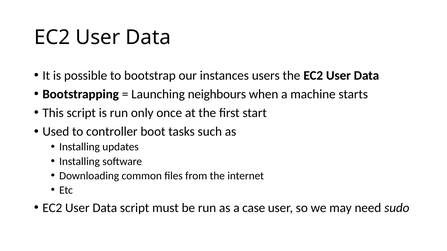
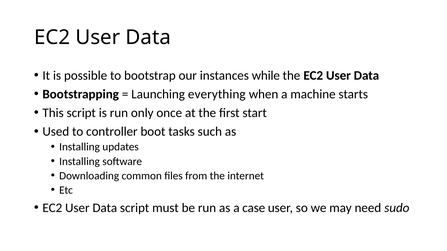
users: users -> while (266, 76)
neighbours: neighbours -> everything (217, 94)
